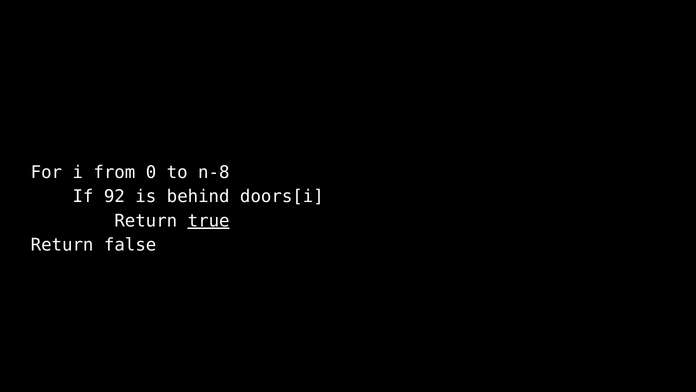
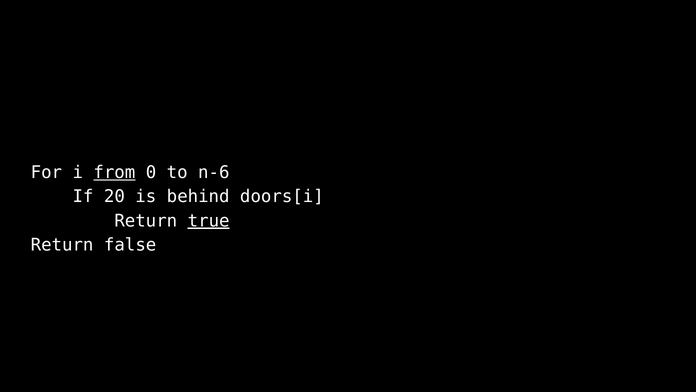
from underline: none -> present (114, 172)
n-8: n-8 -> n-6 (214, 172)
92: 92 -> 20 (114, 196)
